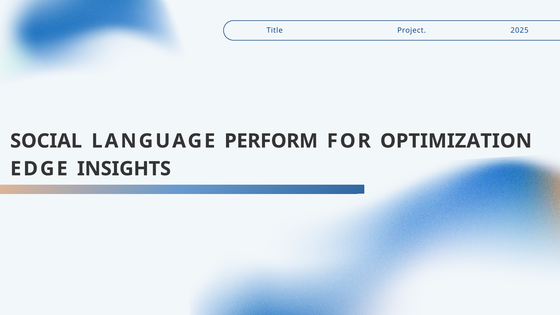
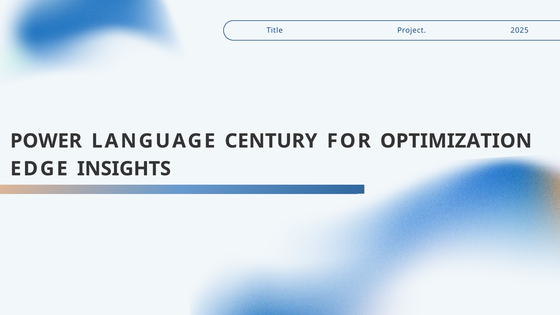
SOCIAL: SOCIAL -> POWER (46, 141)
PERFORM: PERFORM -> CENTURY (271, 141)
